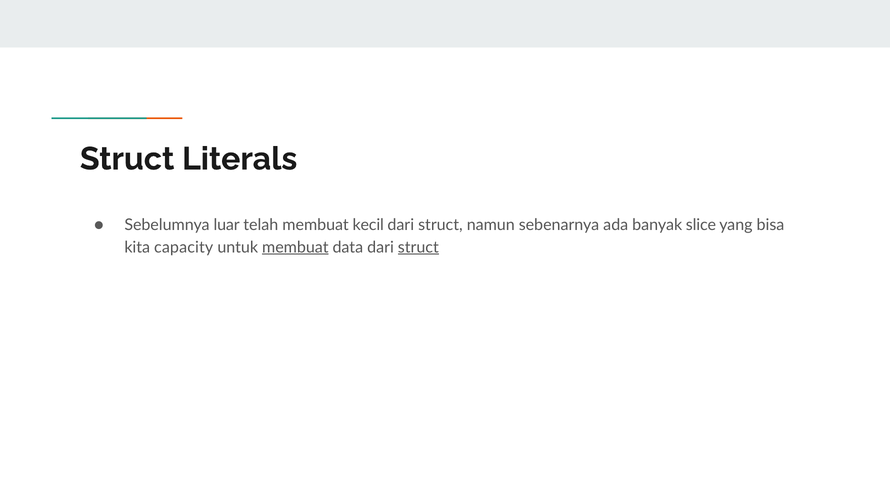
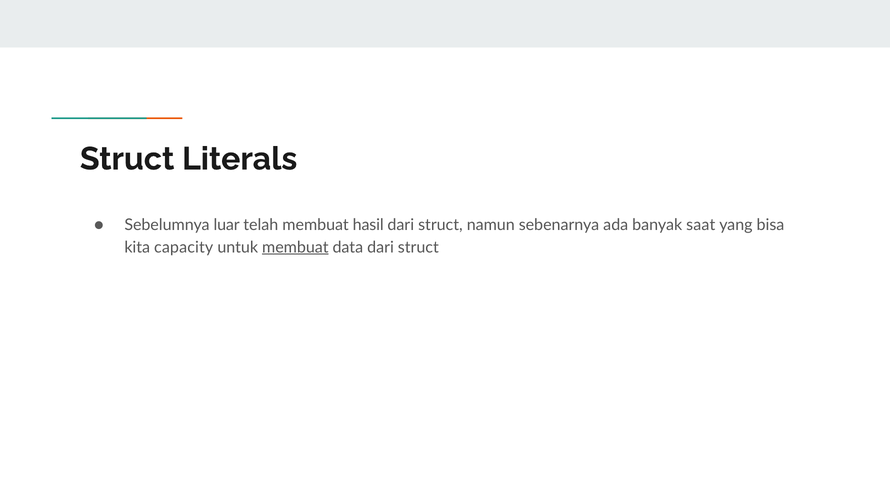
kecil: kecil -> hasil (368, 225)
slice: slice -> saat (701, 225)
struct underline: present -> none (418, 247)
